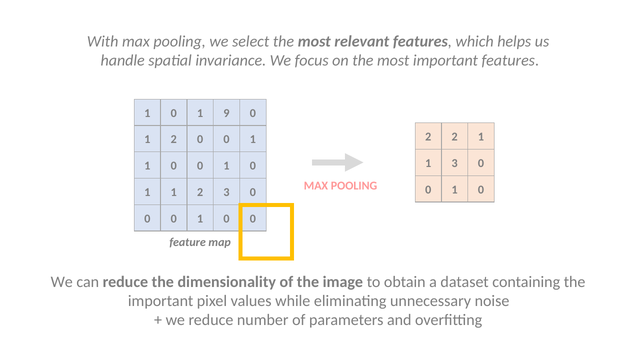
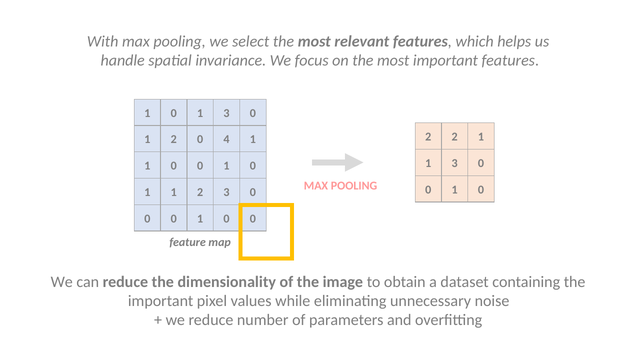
1 9: 9 -> 3 (227, 113)
0: 0 -> 4 (227, 140)
